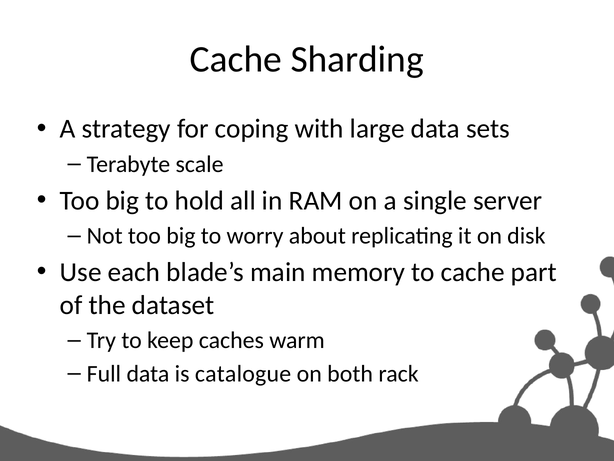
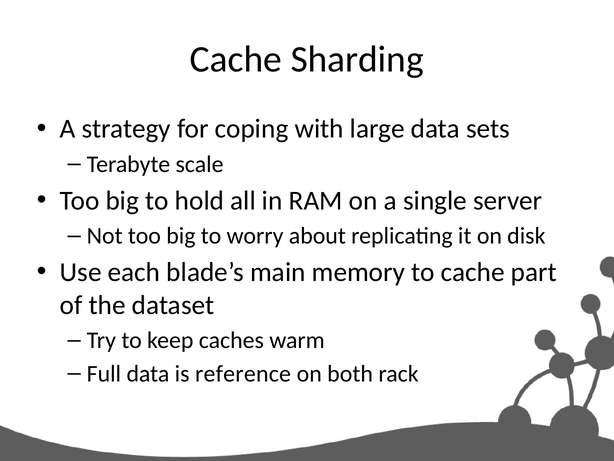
catalogue: catalogue -> reference (243, 373)
